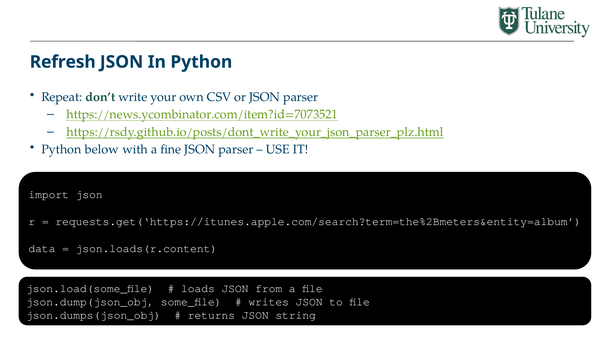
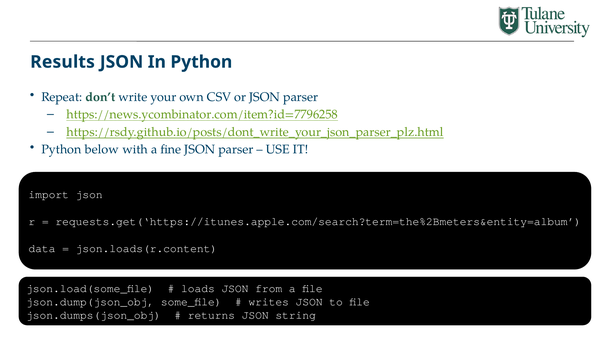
Refresh: Refresh -> Results (63, 62)
https://news.ycombinator.com/item?id=7073521: https://news.ycombinator.com/item?id=7073521 -> https://news.ycombinator.com/item?id=7796258 (202, 114)
